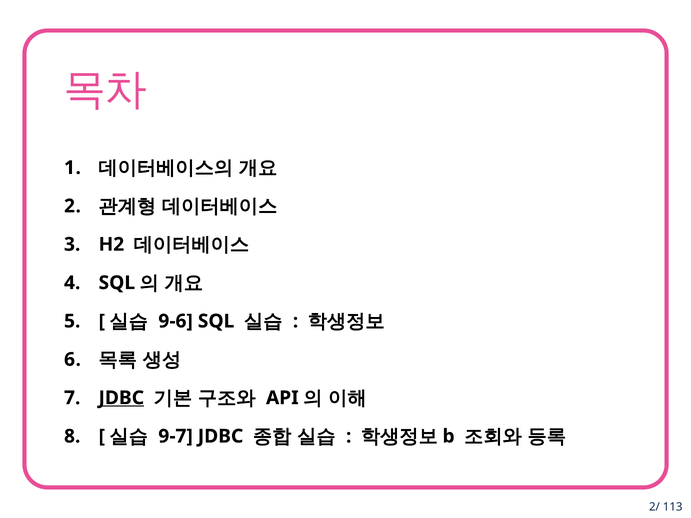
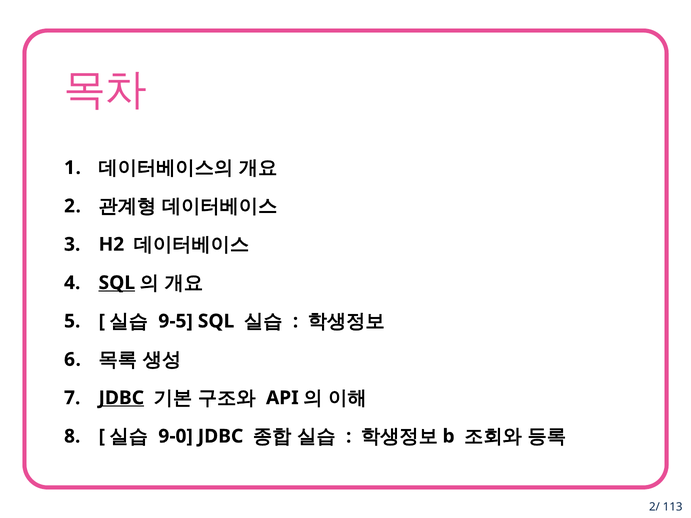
SQL underline: none -> present (117, 283)
9-6: 9-6 -> 9-5 (176, 321)
9-7: 9-7 -> 9-0 (176, 436)
